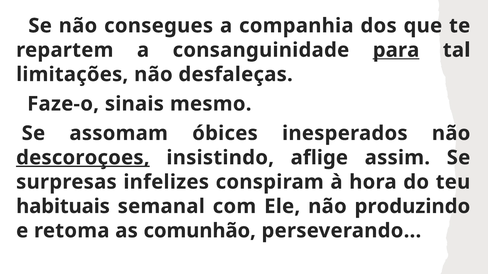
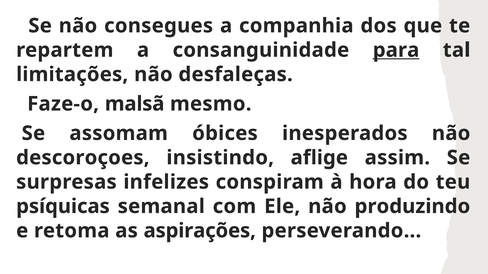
sinais: sinais -> malsã (135, 104)
descoroçoes underline: present -> none (83, 158)
habituais: habituais -> psíquicas (63, 207)
comunhão: comunhão -> aspirações (200, 231)
